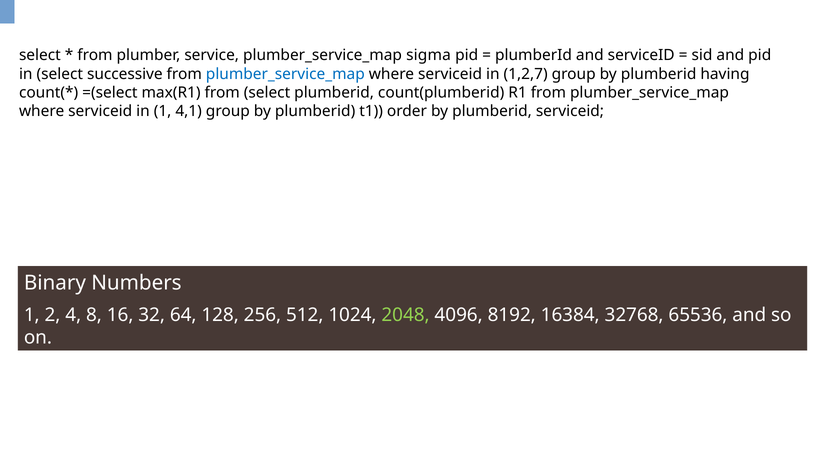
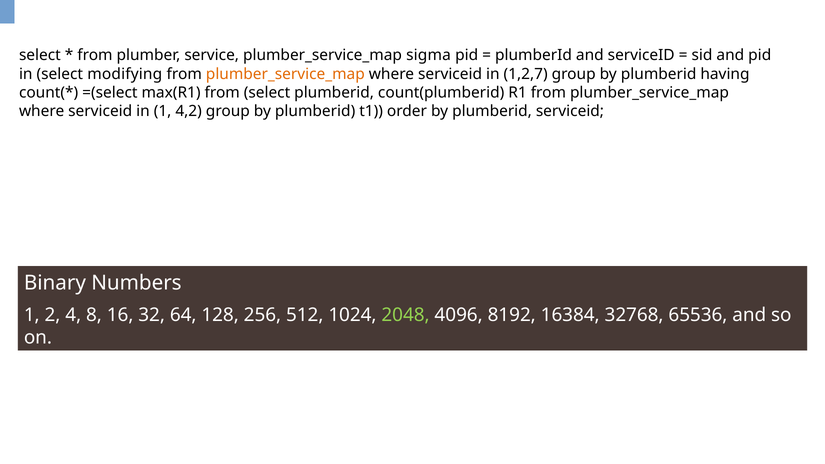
successive: successive -> modifying (125, 74)
plumber_service_map colour: blue -> orange (285, 74)
4,1: 4,1 -> 4,2 (189, 111)
